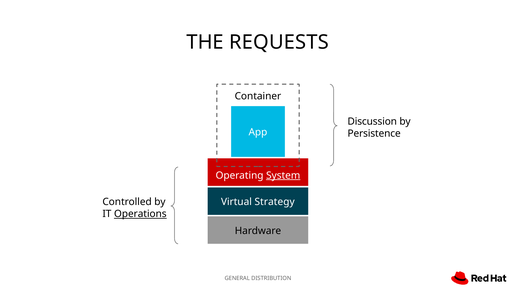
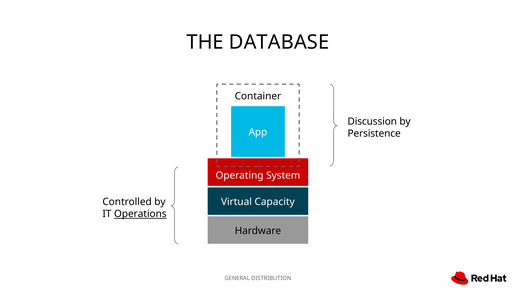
REQUESTS: REQUESTS -> DATABASE (279, 42)
System underline: present -> none (283, 176)
Strategy: Strategy -> Capacity (275, 202)
